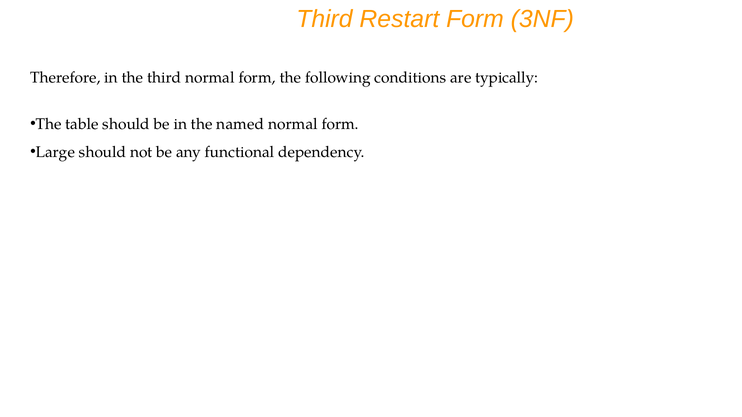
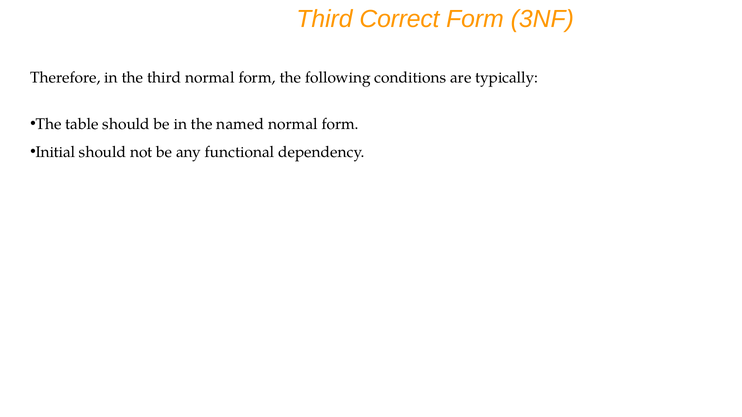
Restart: Restart -> Correct (399, 19)
Large: Large -> Initial (55, 152)
